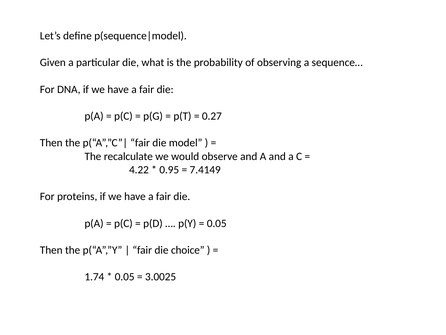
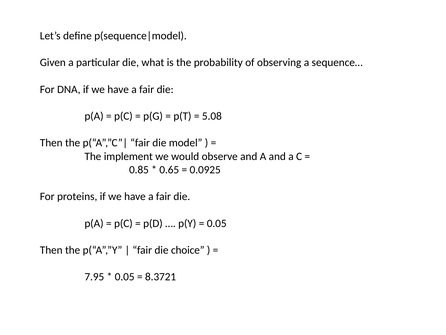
0.27: 0.27 -> 5.08 (212, 116)
recalculate: recalculate -> implement (128, 156)
4.22: 4.22 -> 0.85 (139, 169)
0.95: 0.95 -> 0.65 (169, 169)
7.4149: 7.4149 -> 0.0925 (205, 169)
1.74: 1.74 -> 7.95 (94, 277)
3.0025: 3.0025 -> 8.3721 (161, 277)
